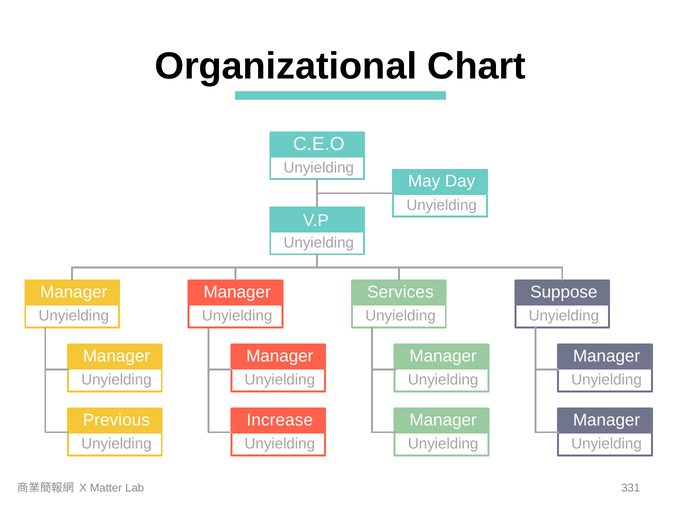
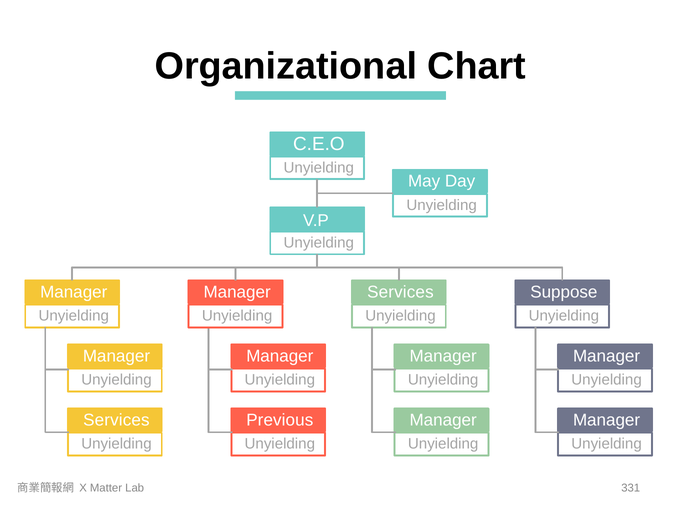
Previous: Previous -> Services (116, 420)
Increase: Increase -> Previous (280, 420)
